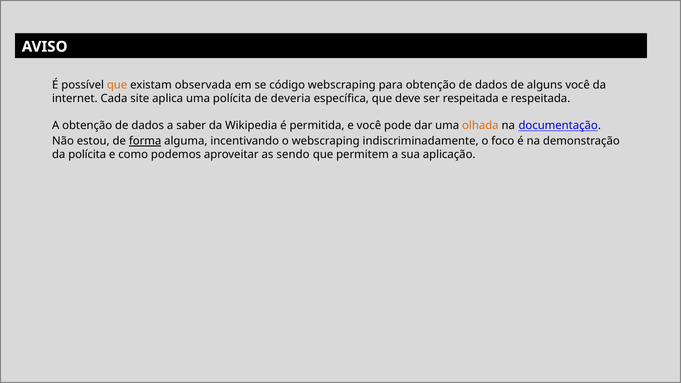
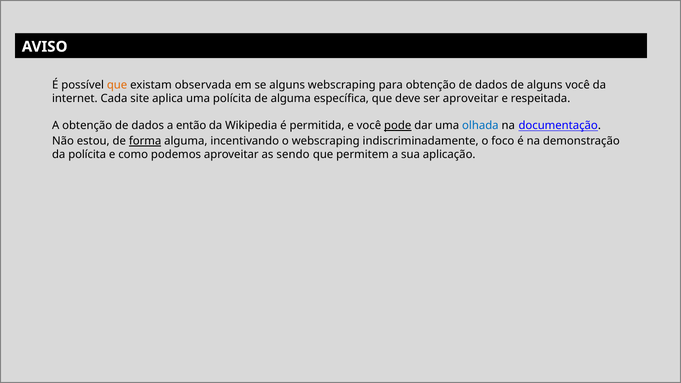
se código: código -> alguns (287, 85)
de deveria: deveria -> alguma (291, 98)
ser respeitada: respeitada -> aproveitar (471, 98)
saber: saber -> então (191, 126)
pode underline: none -> present (398, 126)
olhada colour: orange -> blue (480, 126)
